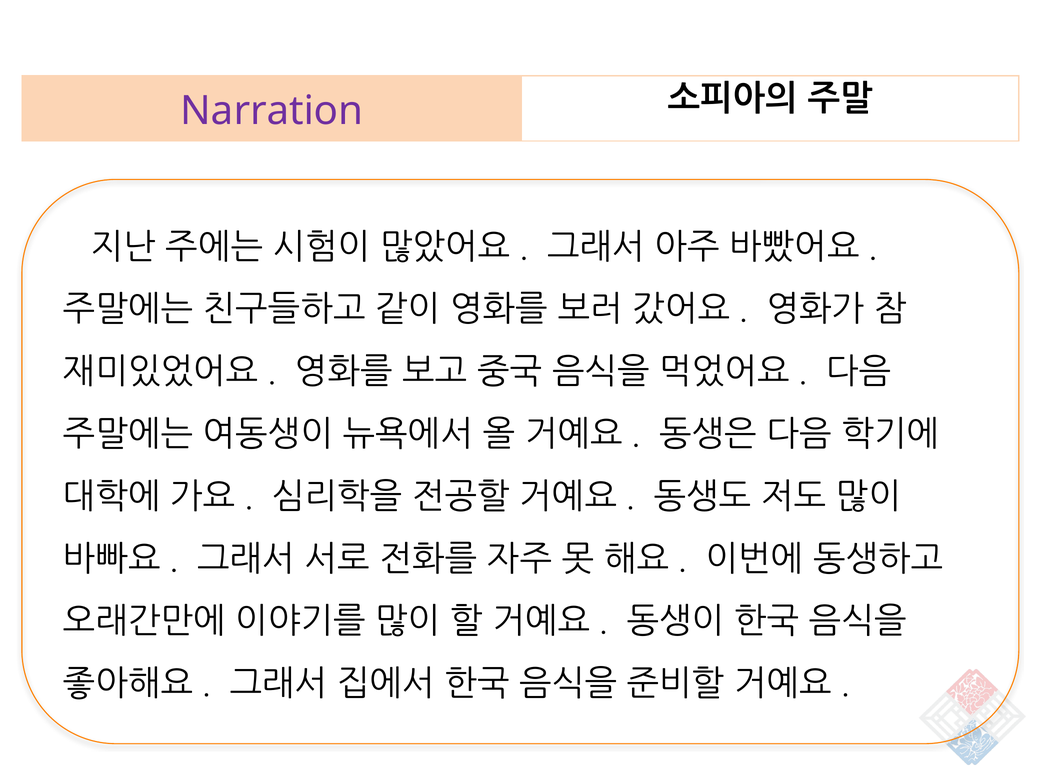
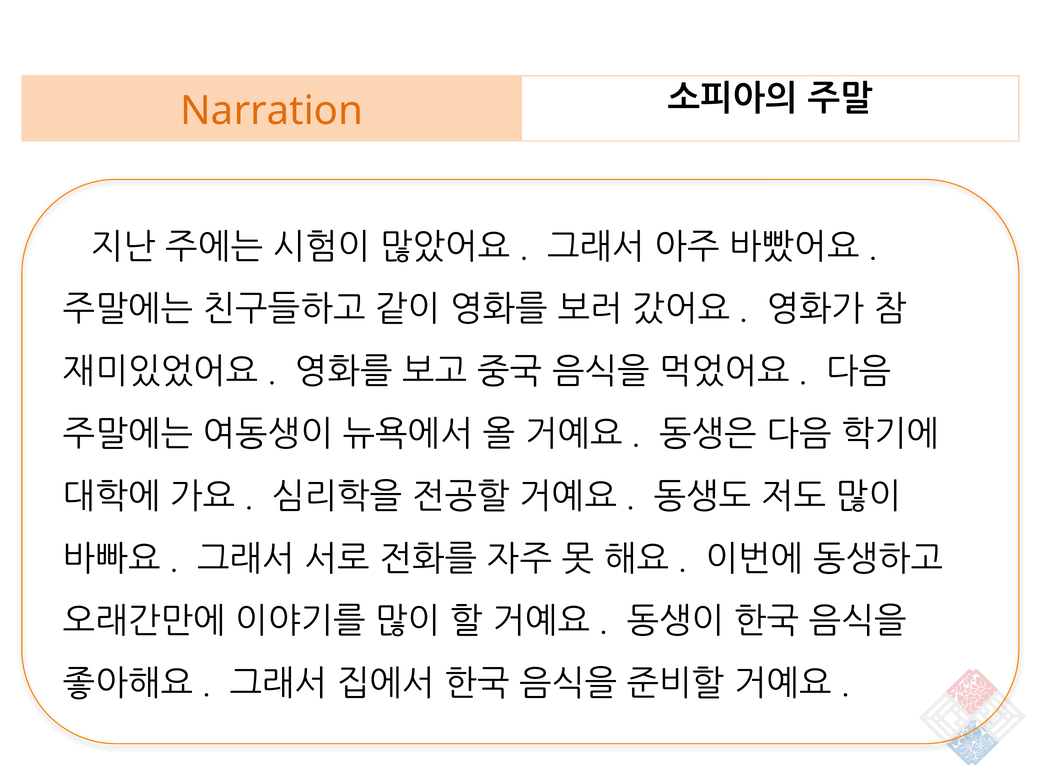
Narration colour: purple -> orange (272, 111)
